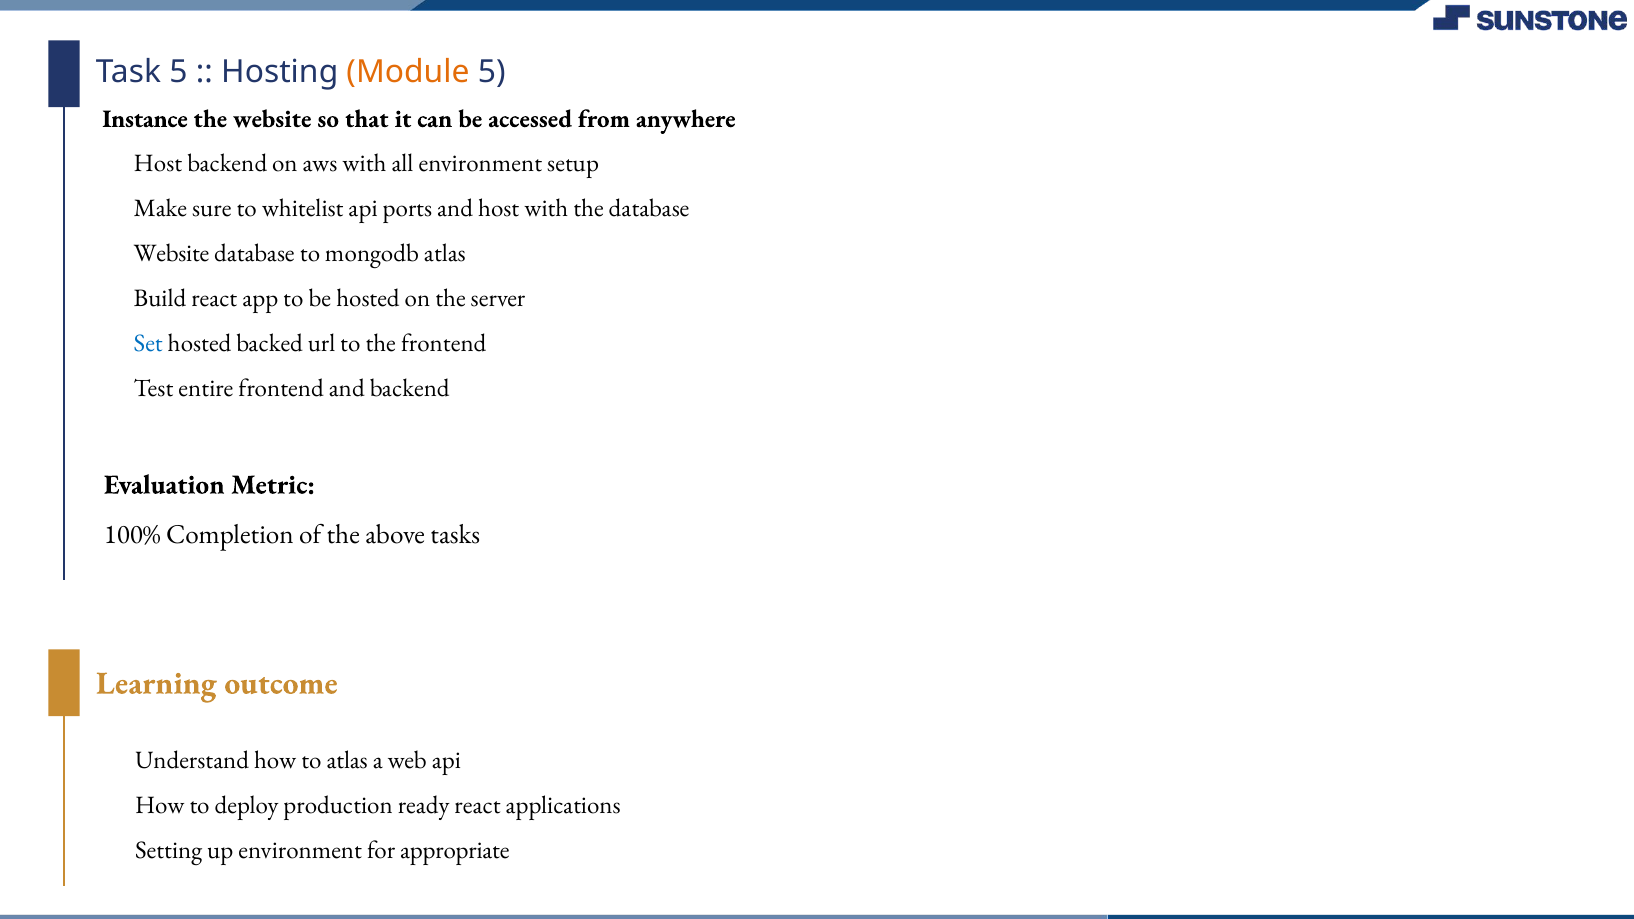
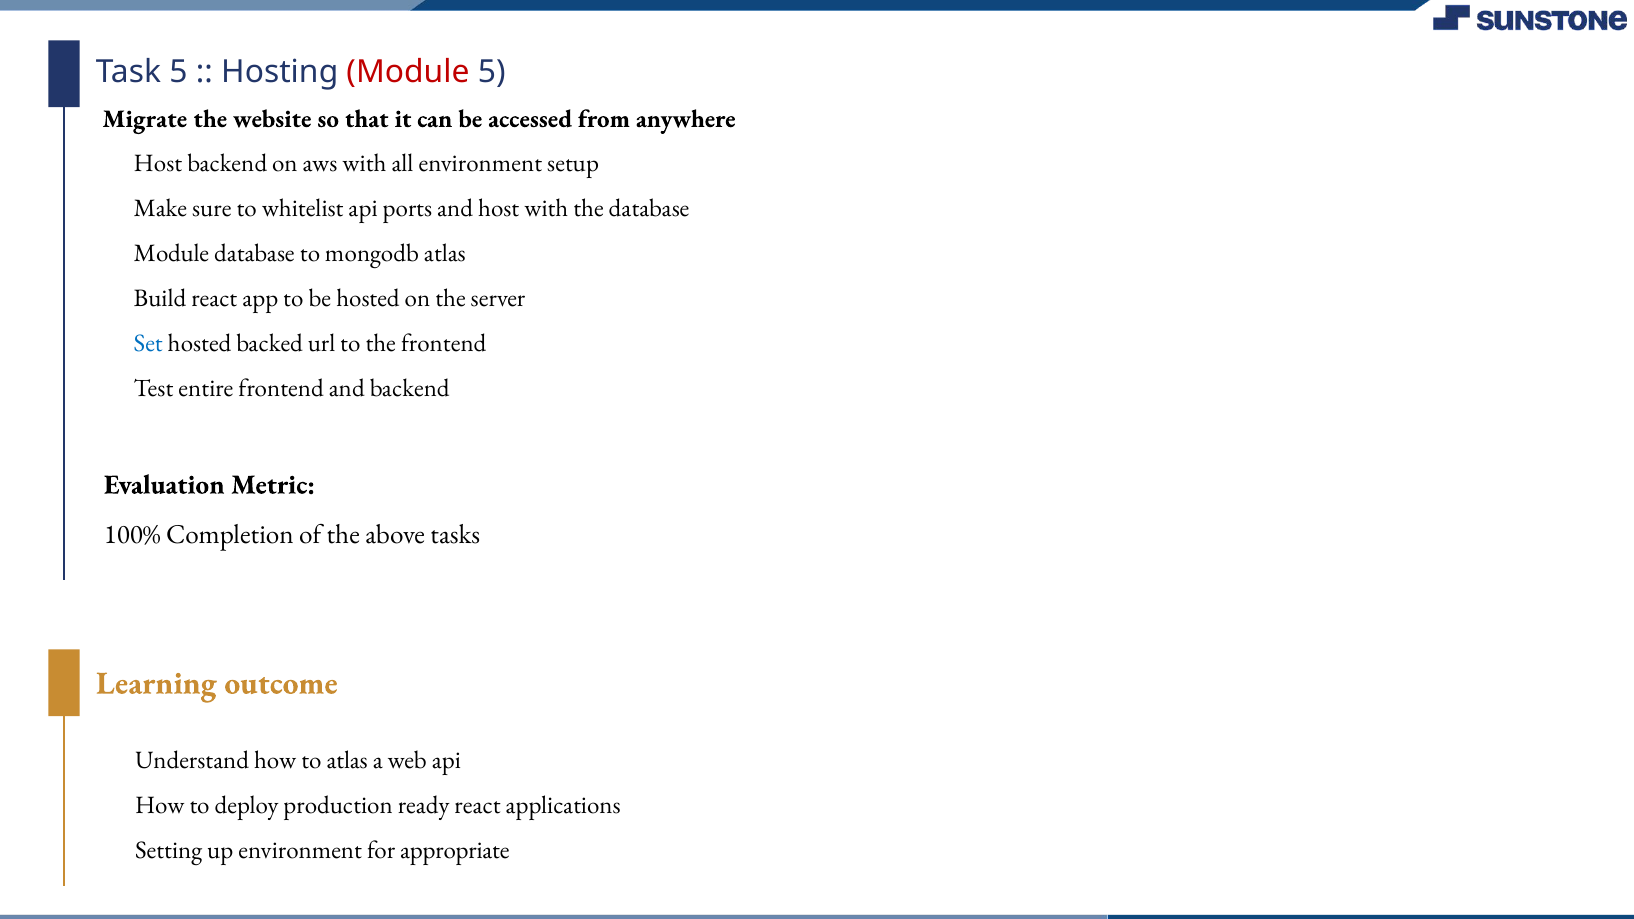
Module colour: orange -> red (408, 72)
Instance: Instance -> Migrate (145, 119)
Website: Website -> Module (171, 254)
